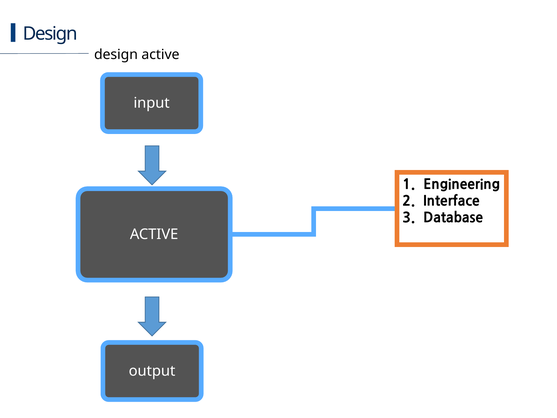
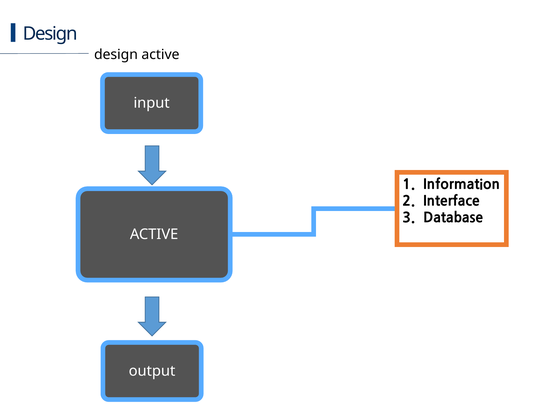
Engineering: Engineering -> Information (462, 184)
